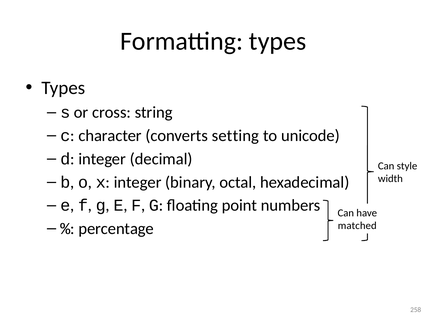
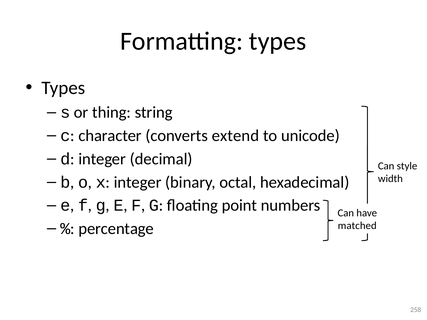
cross: cross -> thing (112, 113)
setting: setting -> extend (235, 136)
